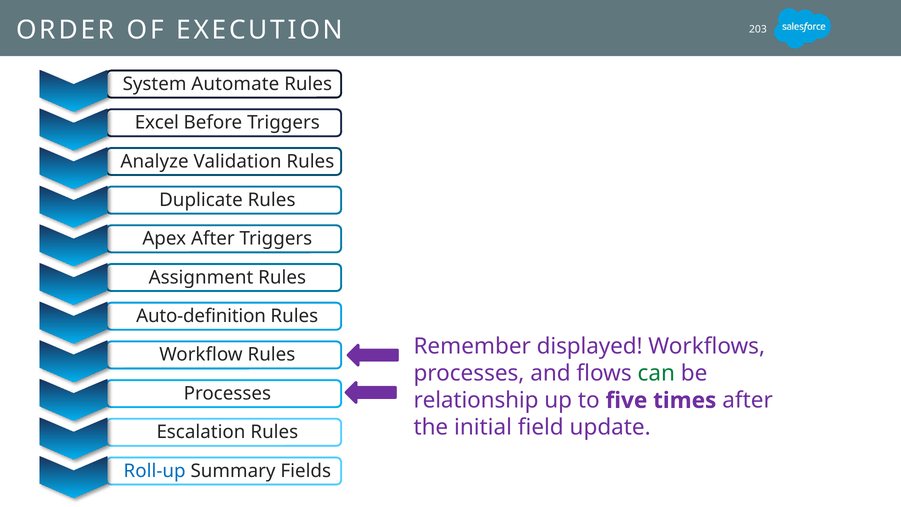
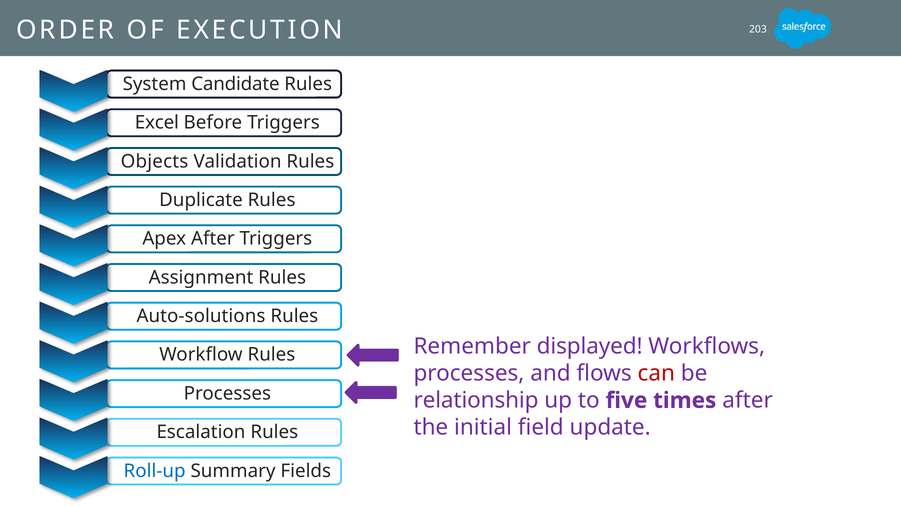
Automate: Automate -> Candidate (235, 84)
Analyze: Analyze -> Objects (155, 161)
Auto-definition: Auto-definition -> Auto-solutions (201, 316)
can colour: green -> red (656, 373)
